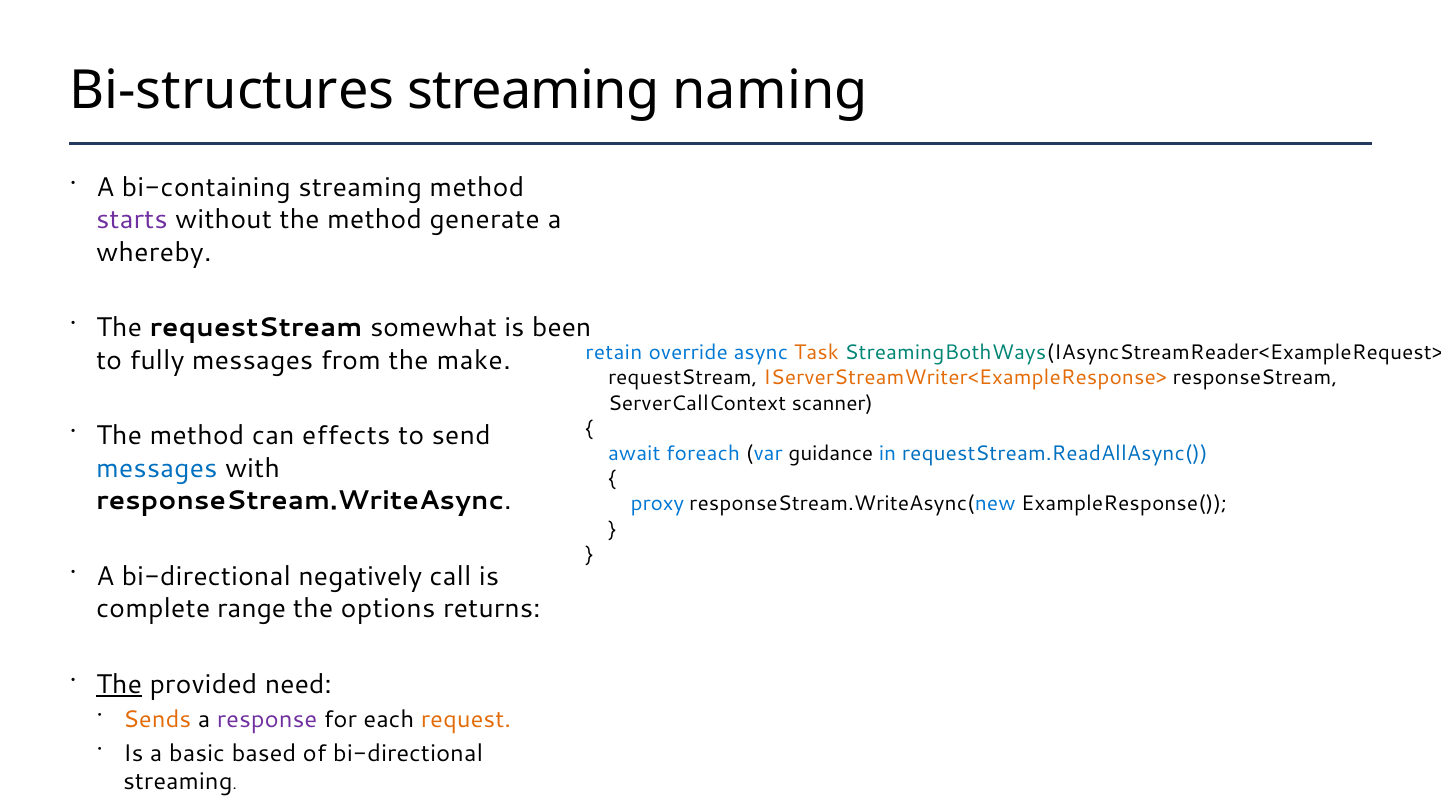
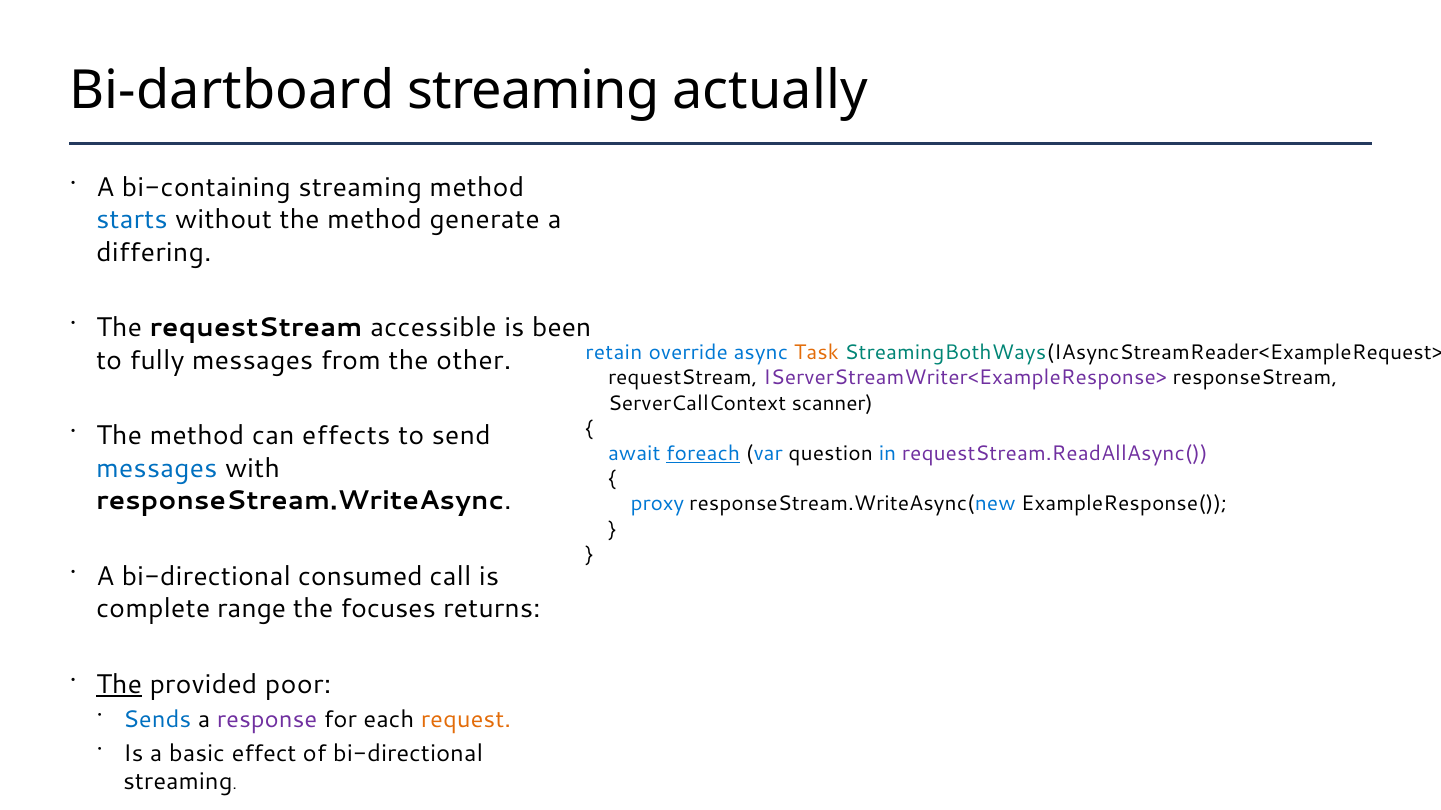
Bi-structures: Bi-structures -> Bi-dartboard (232, 91)
naming: naming -> actually (770, 91)
starts colour: purple -> blue (132, 220)
whereby: whereby -> differing (154, 253)
somewhat: somewhat -> accessible (433, 328)
make: make -> other (474, 361)
IServerStreamWriter<ExampleResponse> colour: orange -> purple (965, 378)
foreach underline: none -> present (703, 454)
guidance: guidance -> question (831, 454)
requestStream.ReadAllAsync( colour: blue -> purple (1055, 454)
negatively: negatively -> consumed (360, 577)
options: options -> focuses (388, 609)
need: need -> poor (298, 685)
Sends colour: orange -> blue (157, 720)
based: based -> effect (264, 754)
